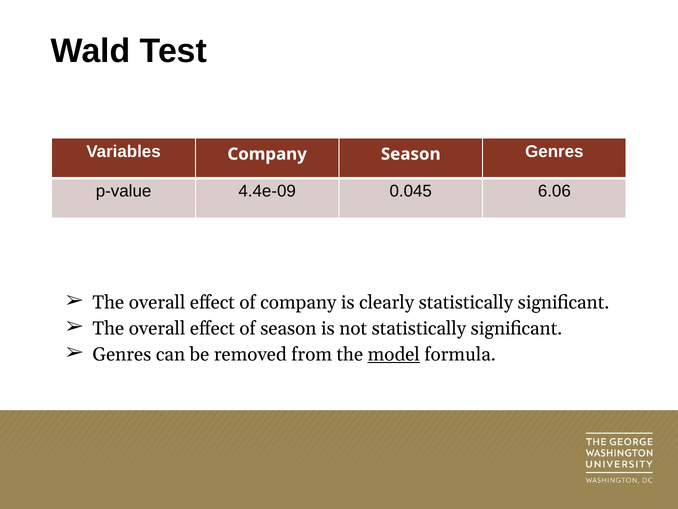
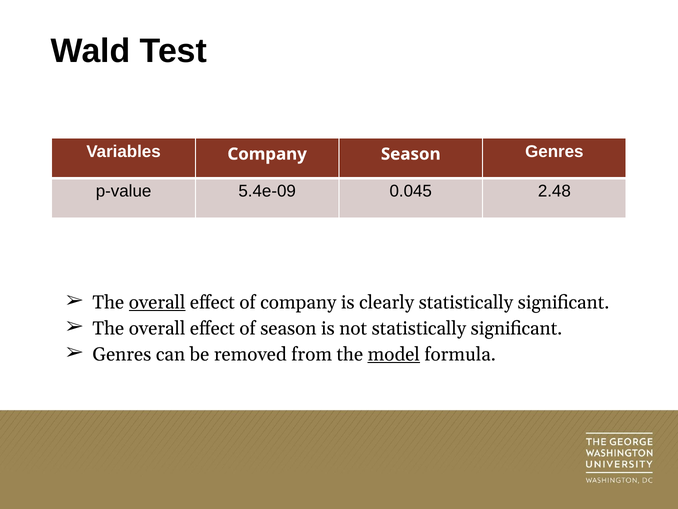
4.4e-09: 4.4e-09 -> 5.4e-09 (267, 191)
6.06: 6.06 -> 2.48 (554, 191)
overall underline: none -> present (157, 302)
